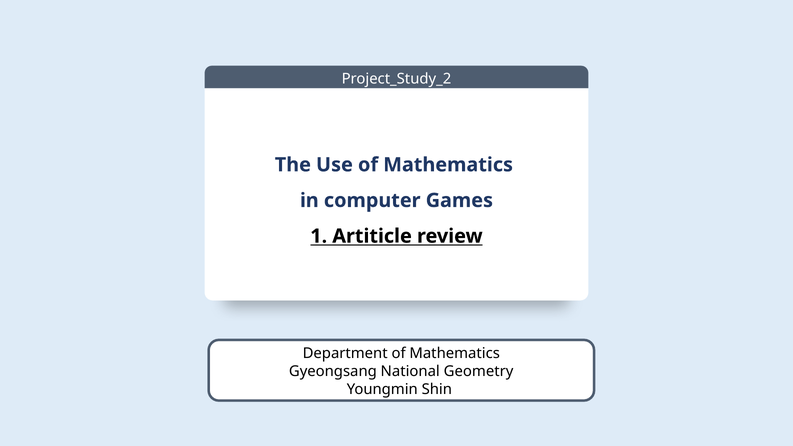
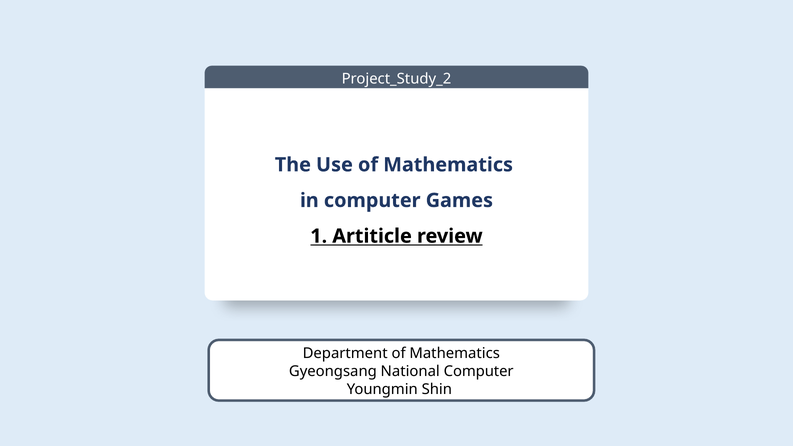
National Geometry: Geometry -> Computer (479, 371)
